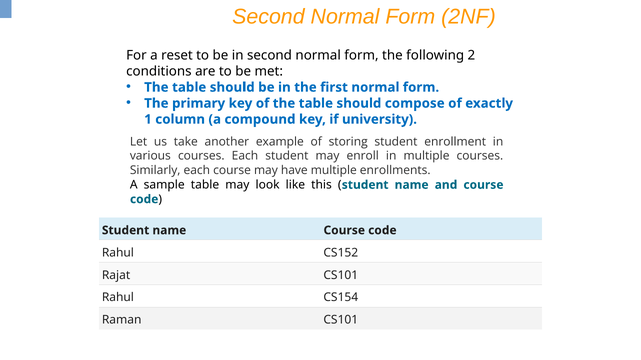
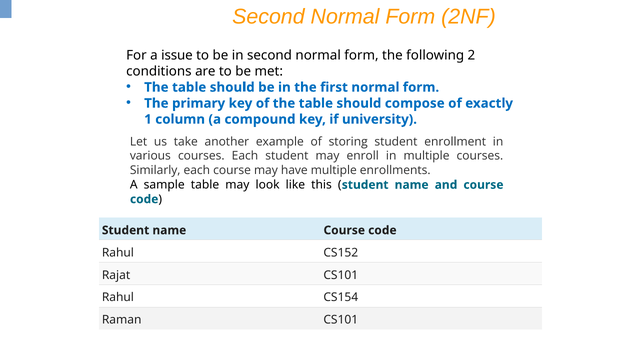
reset: reset -> issue (177, 55)
